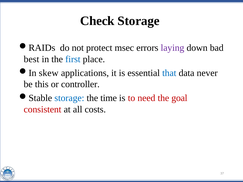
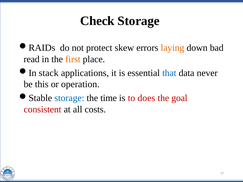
msec: msec -> skew (124, 48)
laying colour: purple -> orange (172, 48)
best: best -> read (32, 59)
first colour: blue -> orange (73, 59)
skew: skew -> stack (49, 73)
controller: controller -> operation (80, 84)
need: need -> does (146, 98)
